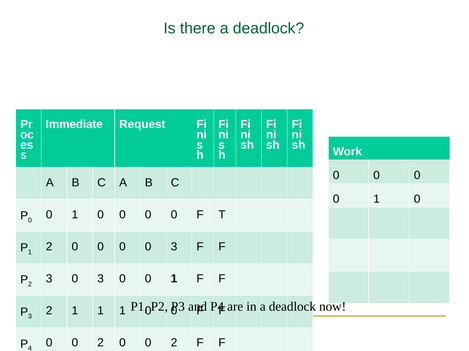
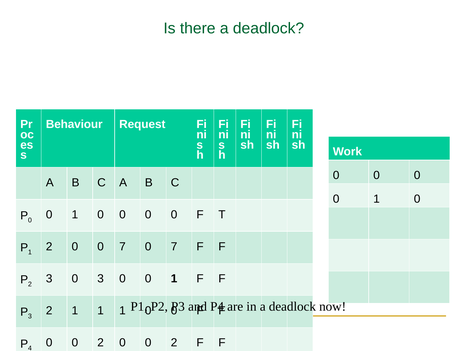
Immediate: Immediate -> Behaviour (74, 125)
2 0 0 0: 0 -> 7 (123, 247)
3: 3 -> 7 (174, 247)
